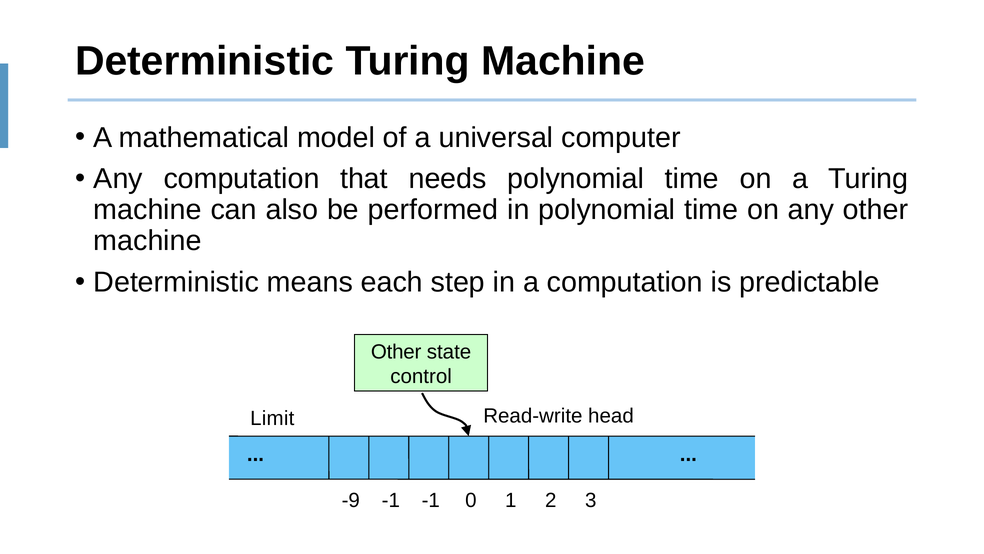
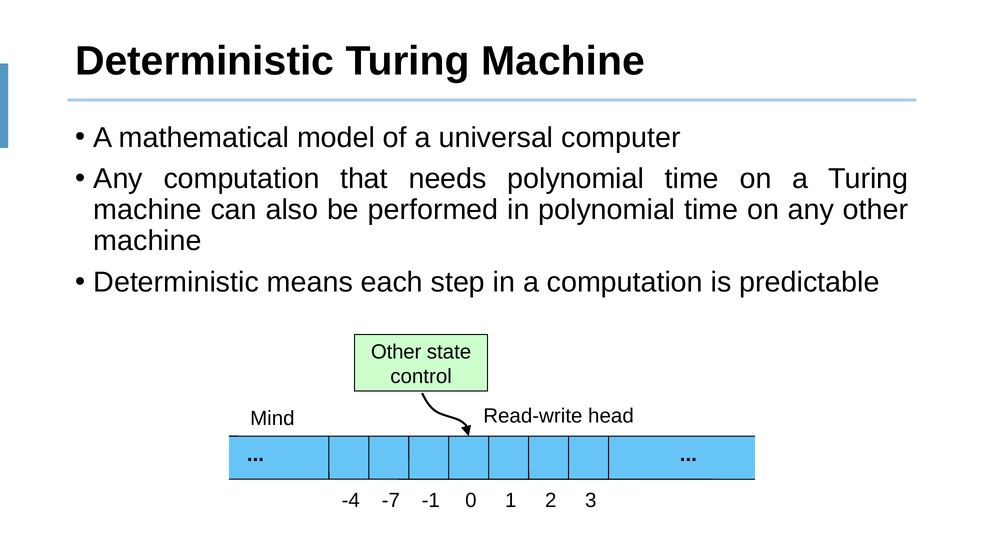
Limit: Limit -> Mind (272, 418)
-9: -9 -> -4 (351, 500)
-1: -1 -> -7 (391, 500)
